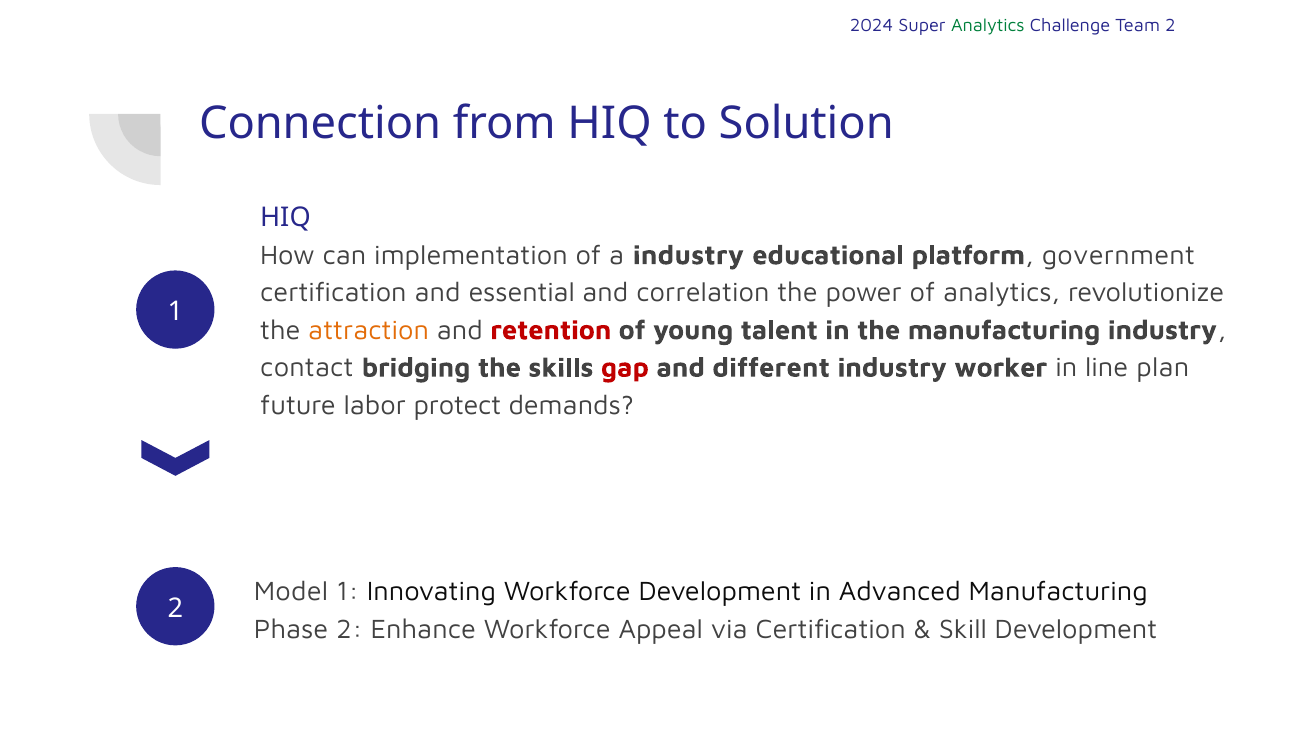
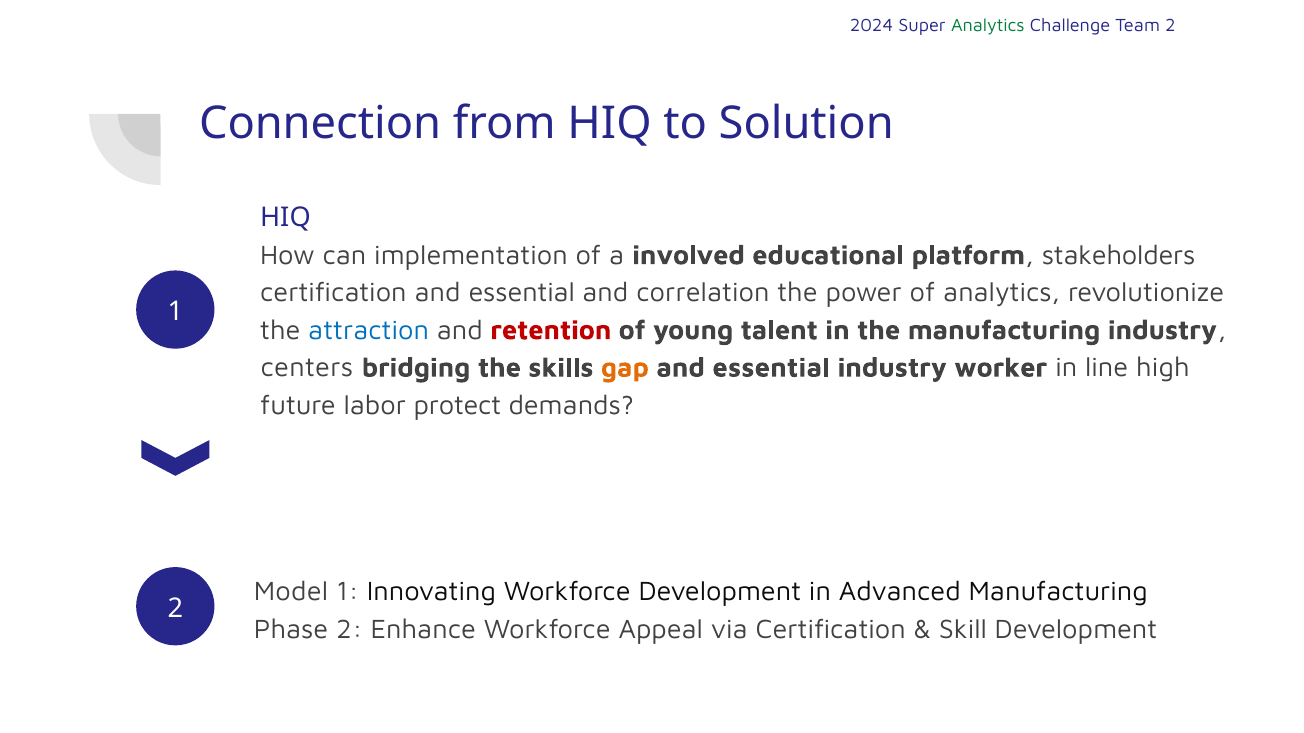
a industry: industry -> involved (689, 255)
government: government -> stakeholders (1119, 255)
attraction colour: orange -> blue (369, 330)
contact: contact -> centers (307, 368)
gap colour: red -> orange (625, 368)
different: different -> essential (771, 368)
plan: plan -> high (1163, 368)
